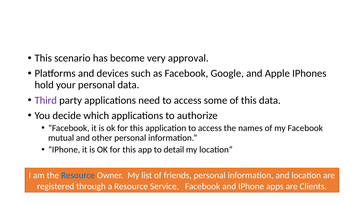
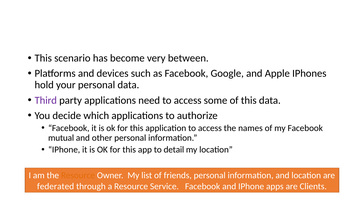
approval: approval -> between (188, 58)
Resource colour: blue -> orange (78, 175)
registered: registered -> federated (56, 186)
